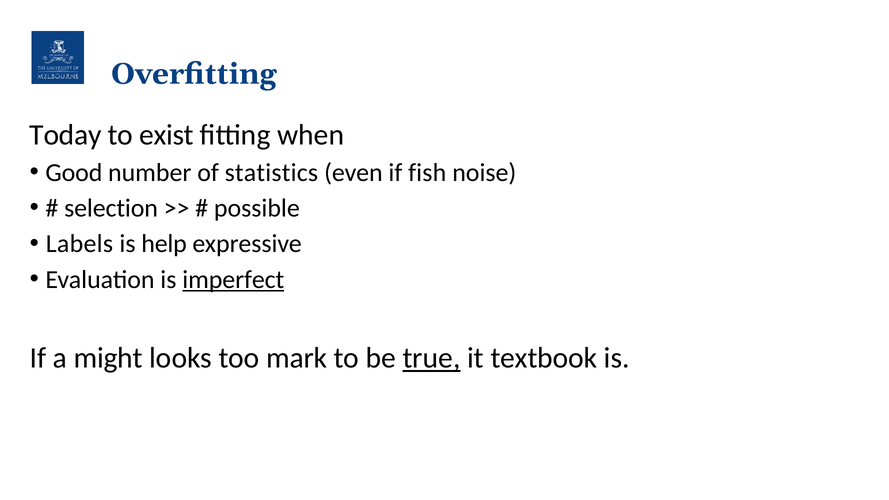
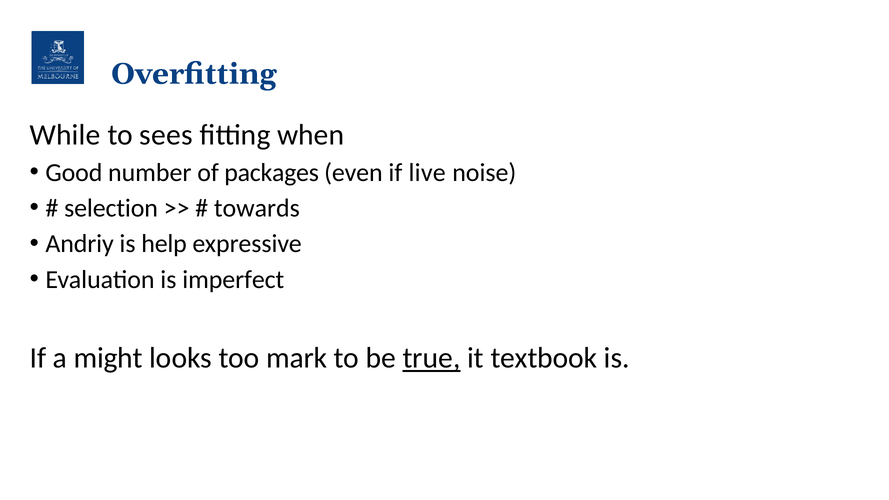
Today: Today -> While (65, 135)
exist: exist -> sees (166, 135)
statistics: statistics -> packages (272, 173)
fish: fish -> live (427, 173)
possible: possible -> towards (257, 208)
Labels: Labels -> Andriy (80, 244)
imperfect underline: present -> none (233, 280)
